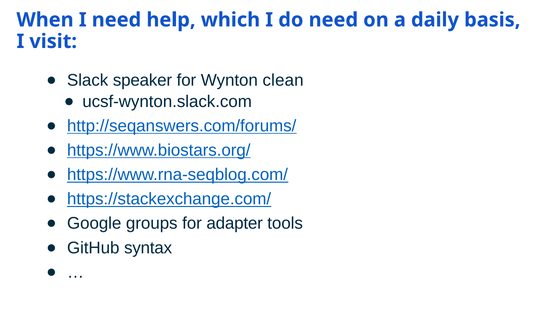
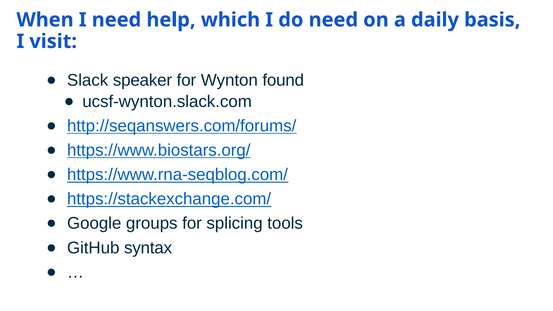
clean: clean -> found (283, 80)
adapter: adapter -> splicing (235, 223)
